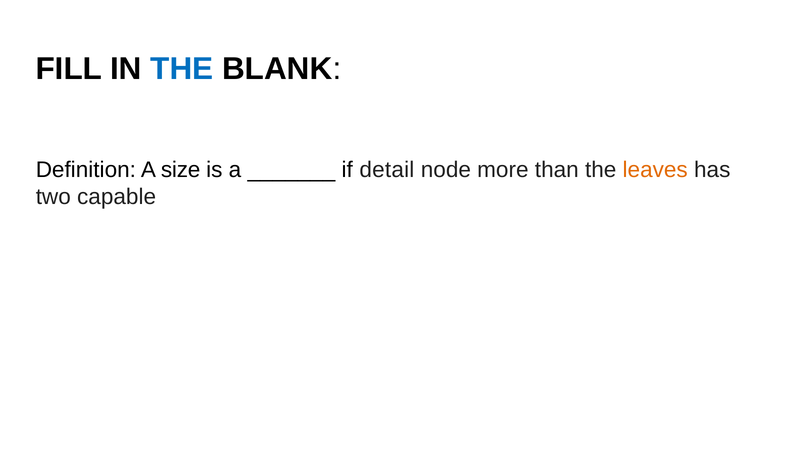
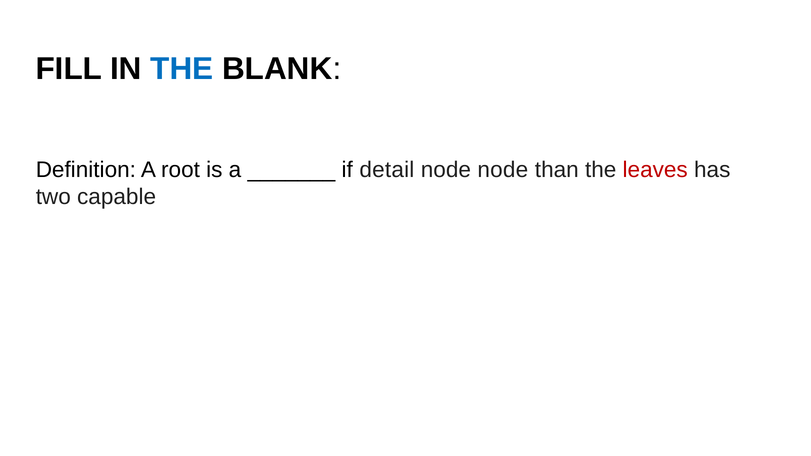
size: size -> root (181, 170)
node more: more -> node (503, 170)
leaves colour: orange -> red (655, 170)
